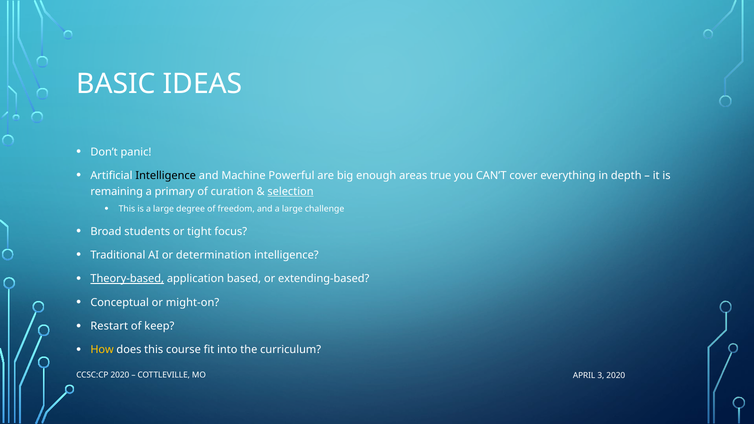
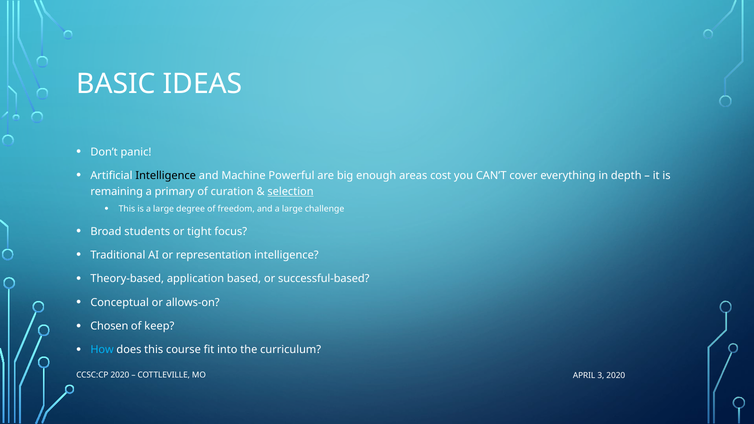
true: true -> cost (441, 176)
determination: determination -> representation (214, 255)
Theory-based underline: present -> none (127, 279)
extending-based: extending-based -> successful-based (324, 279)
might-on: might-on -> allows-on (193, 303)
Restart: Restart -> Chosen (109, 326)
How colour: yellow -> light blue (102, 350)
